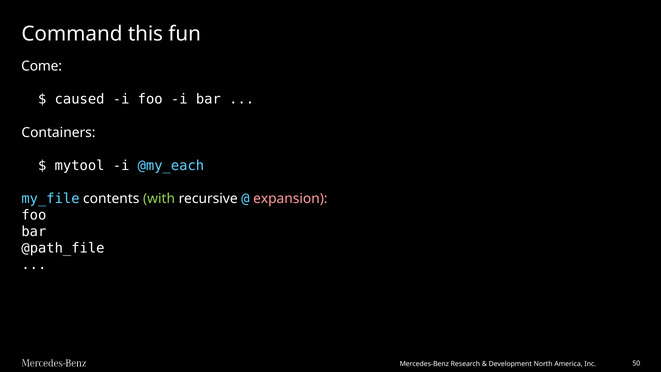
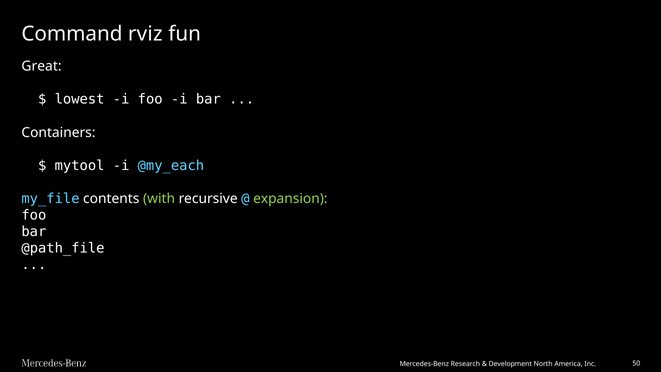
this: this -> rviz (145, 34)
Come: Come -> Great (42, 66)
caused: caused -> lowest (80, 99)
expansion colour: pink -> light green (290, 199)
